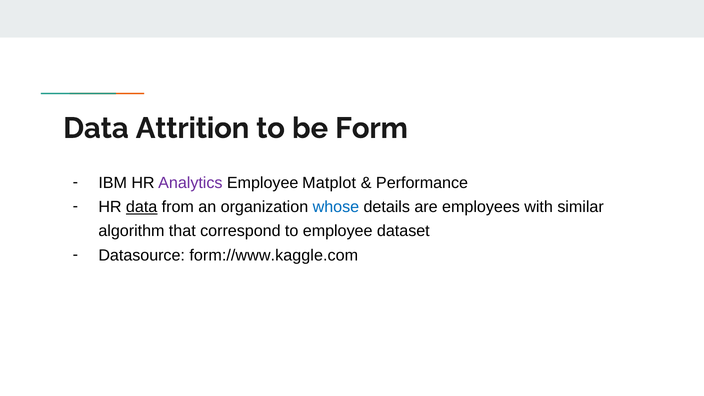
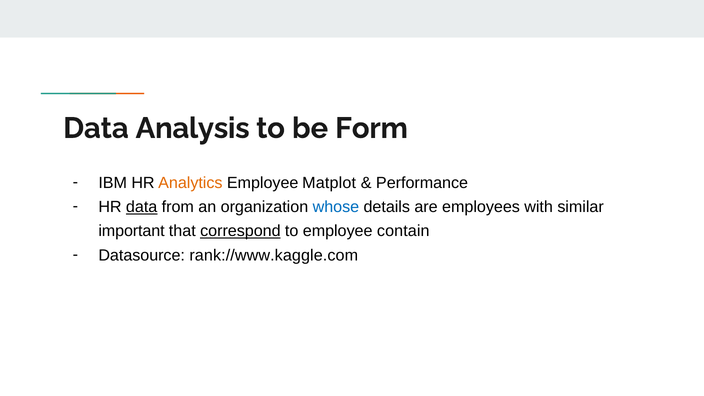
Attrition: Attrition -> Analysis (193, 128)
Analytics colour: purple -> orange (190, 183)
algorithm: algorithm -> important (132, 231)
correspond underline: none -> present (240, 231)
dataset: dataset -> contain (403, 231)
form://www.kaggle.com: form://www.kaggle.com -> rank://www.kaggle.com (274, 255)
